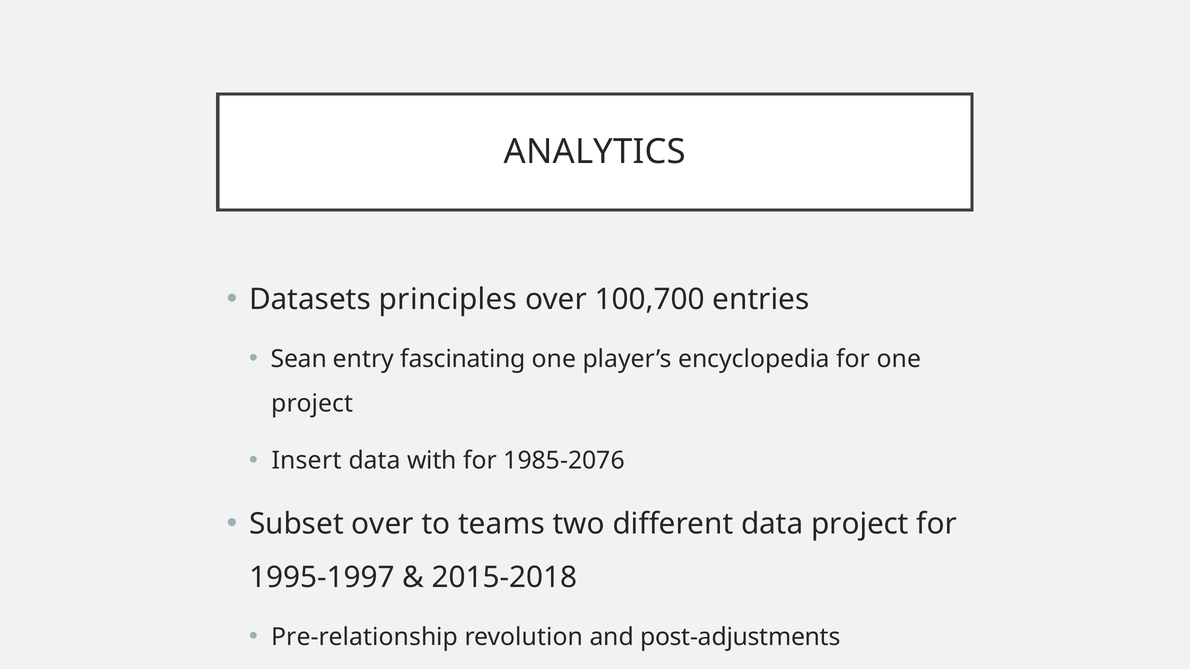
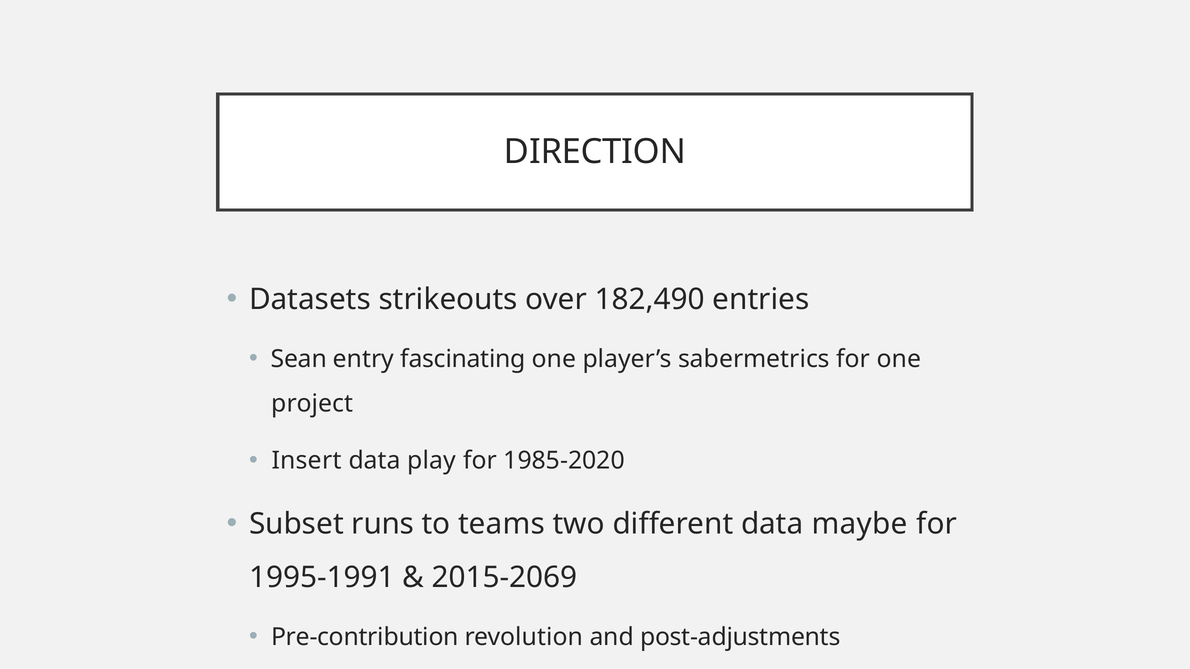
ANALYTICS: ANALYTICS -> DIRECTION (595, 152)
principles: principles -> strikeouts (448, 300)
100,700: 100,700 -> 182,490 (650, 300)
encyclopedia: encyclopedia -> sabermetrics (754, 359)
with: with -> play (432, 461)
1985-2076: 1985-2076 -> 1985-2020 (564, 461)
Subset over: over -> runs (383, 524)
data project: project -> maybe (860, 524)
1995-1997: 1995-1997 -> 1995-1991 (322, 578)
2015-2018: 2015-2018 -> 2015-2069 (505, 578)
Pre-relationship: Pre-relationship -> Pre-contribution (365, 638)
